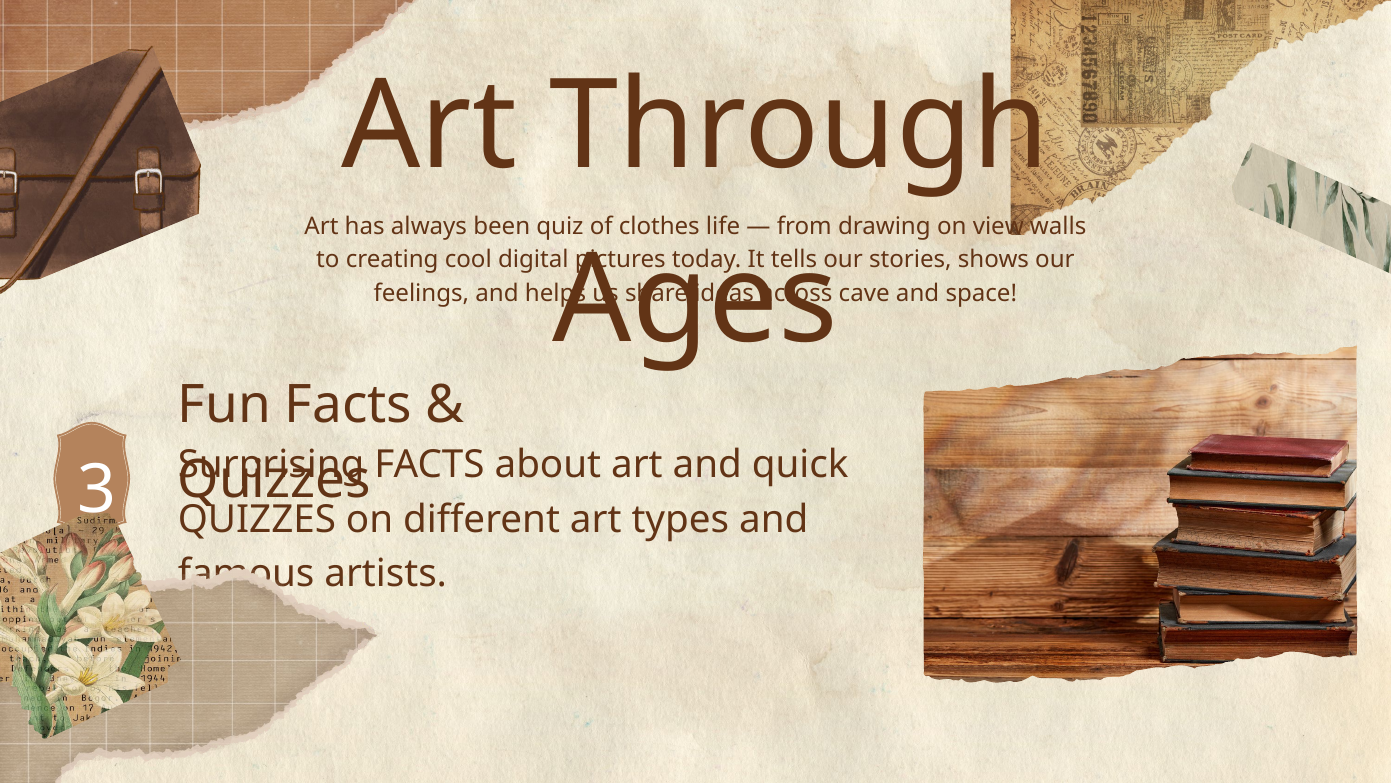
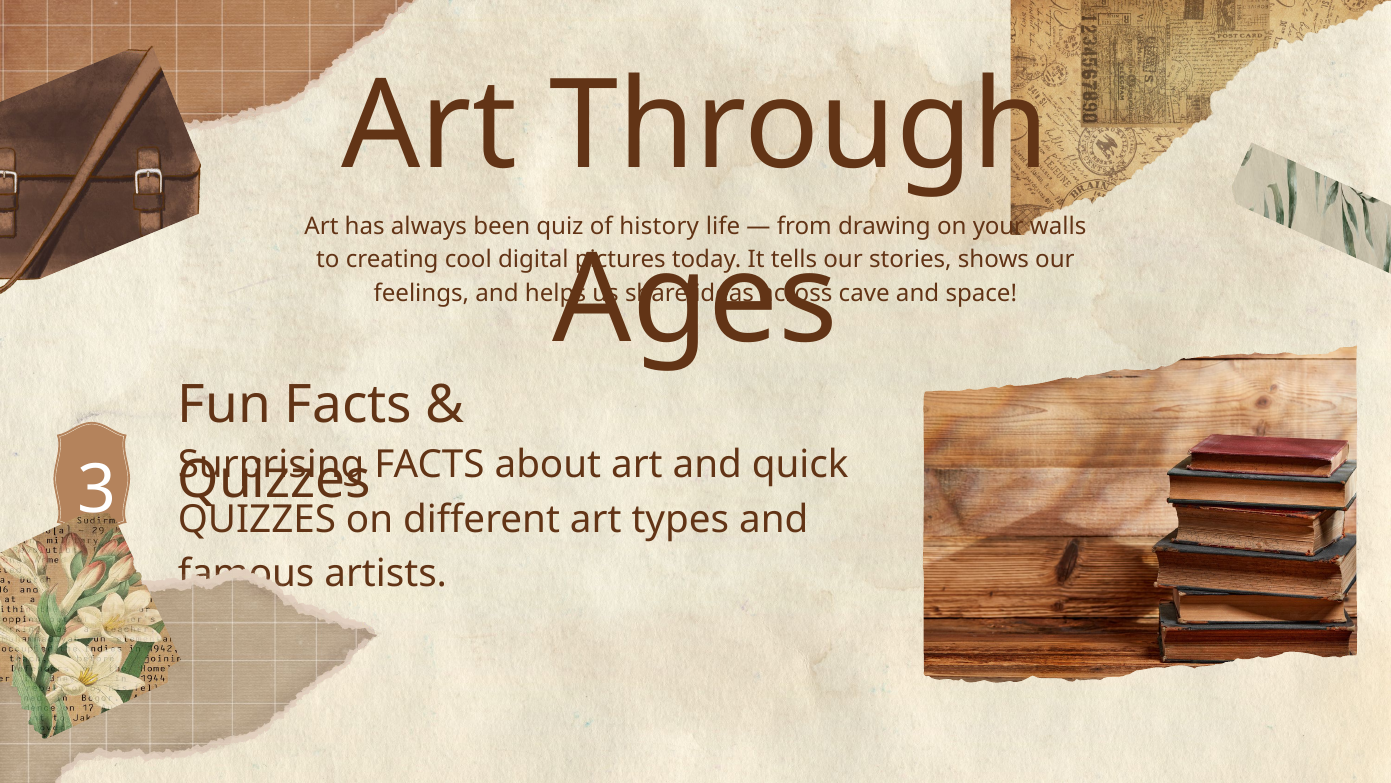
clothes: clothes -> history (659, 226)
view: view -> your (998, 226)
